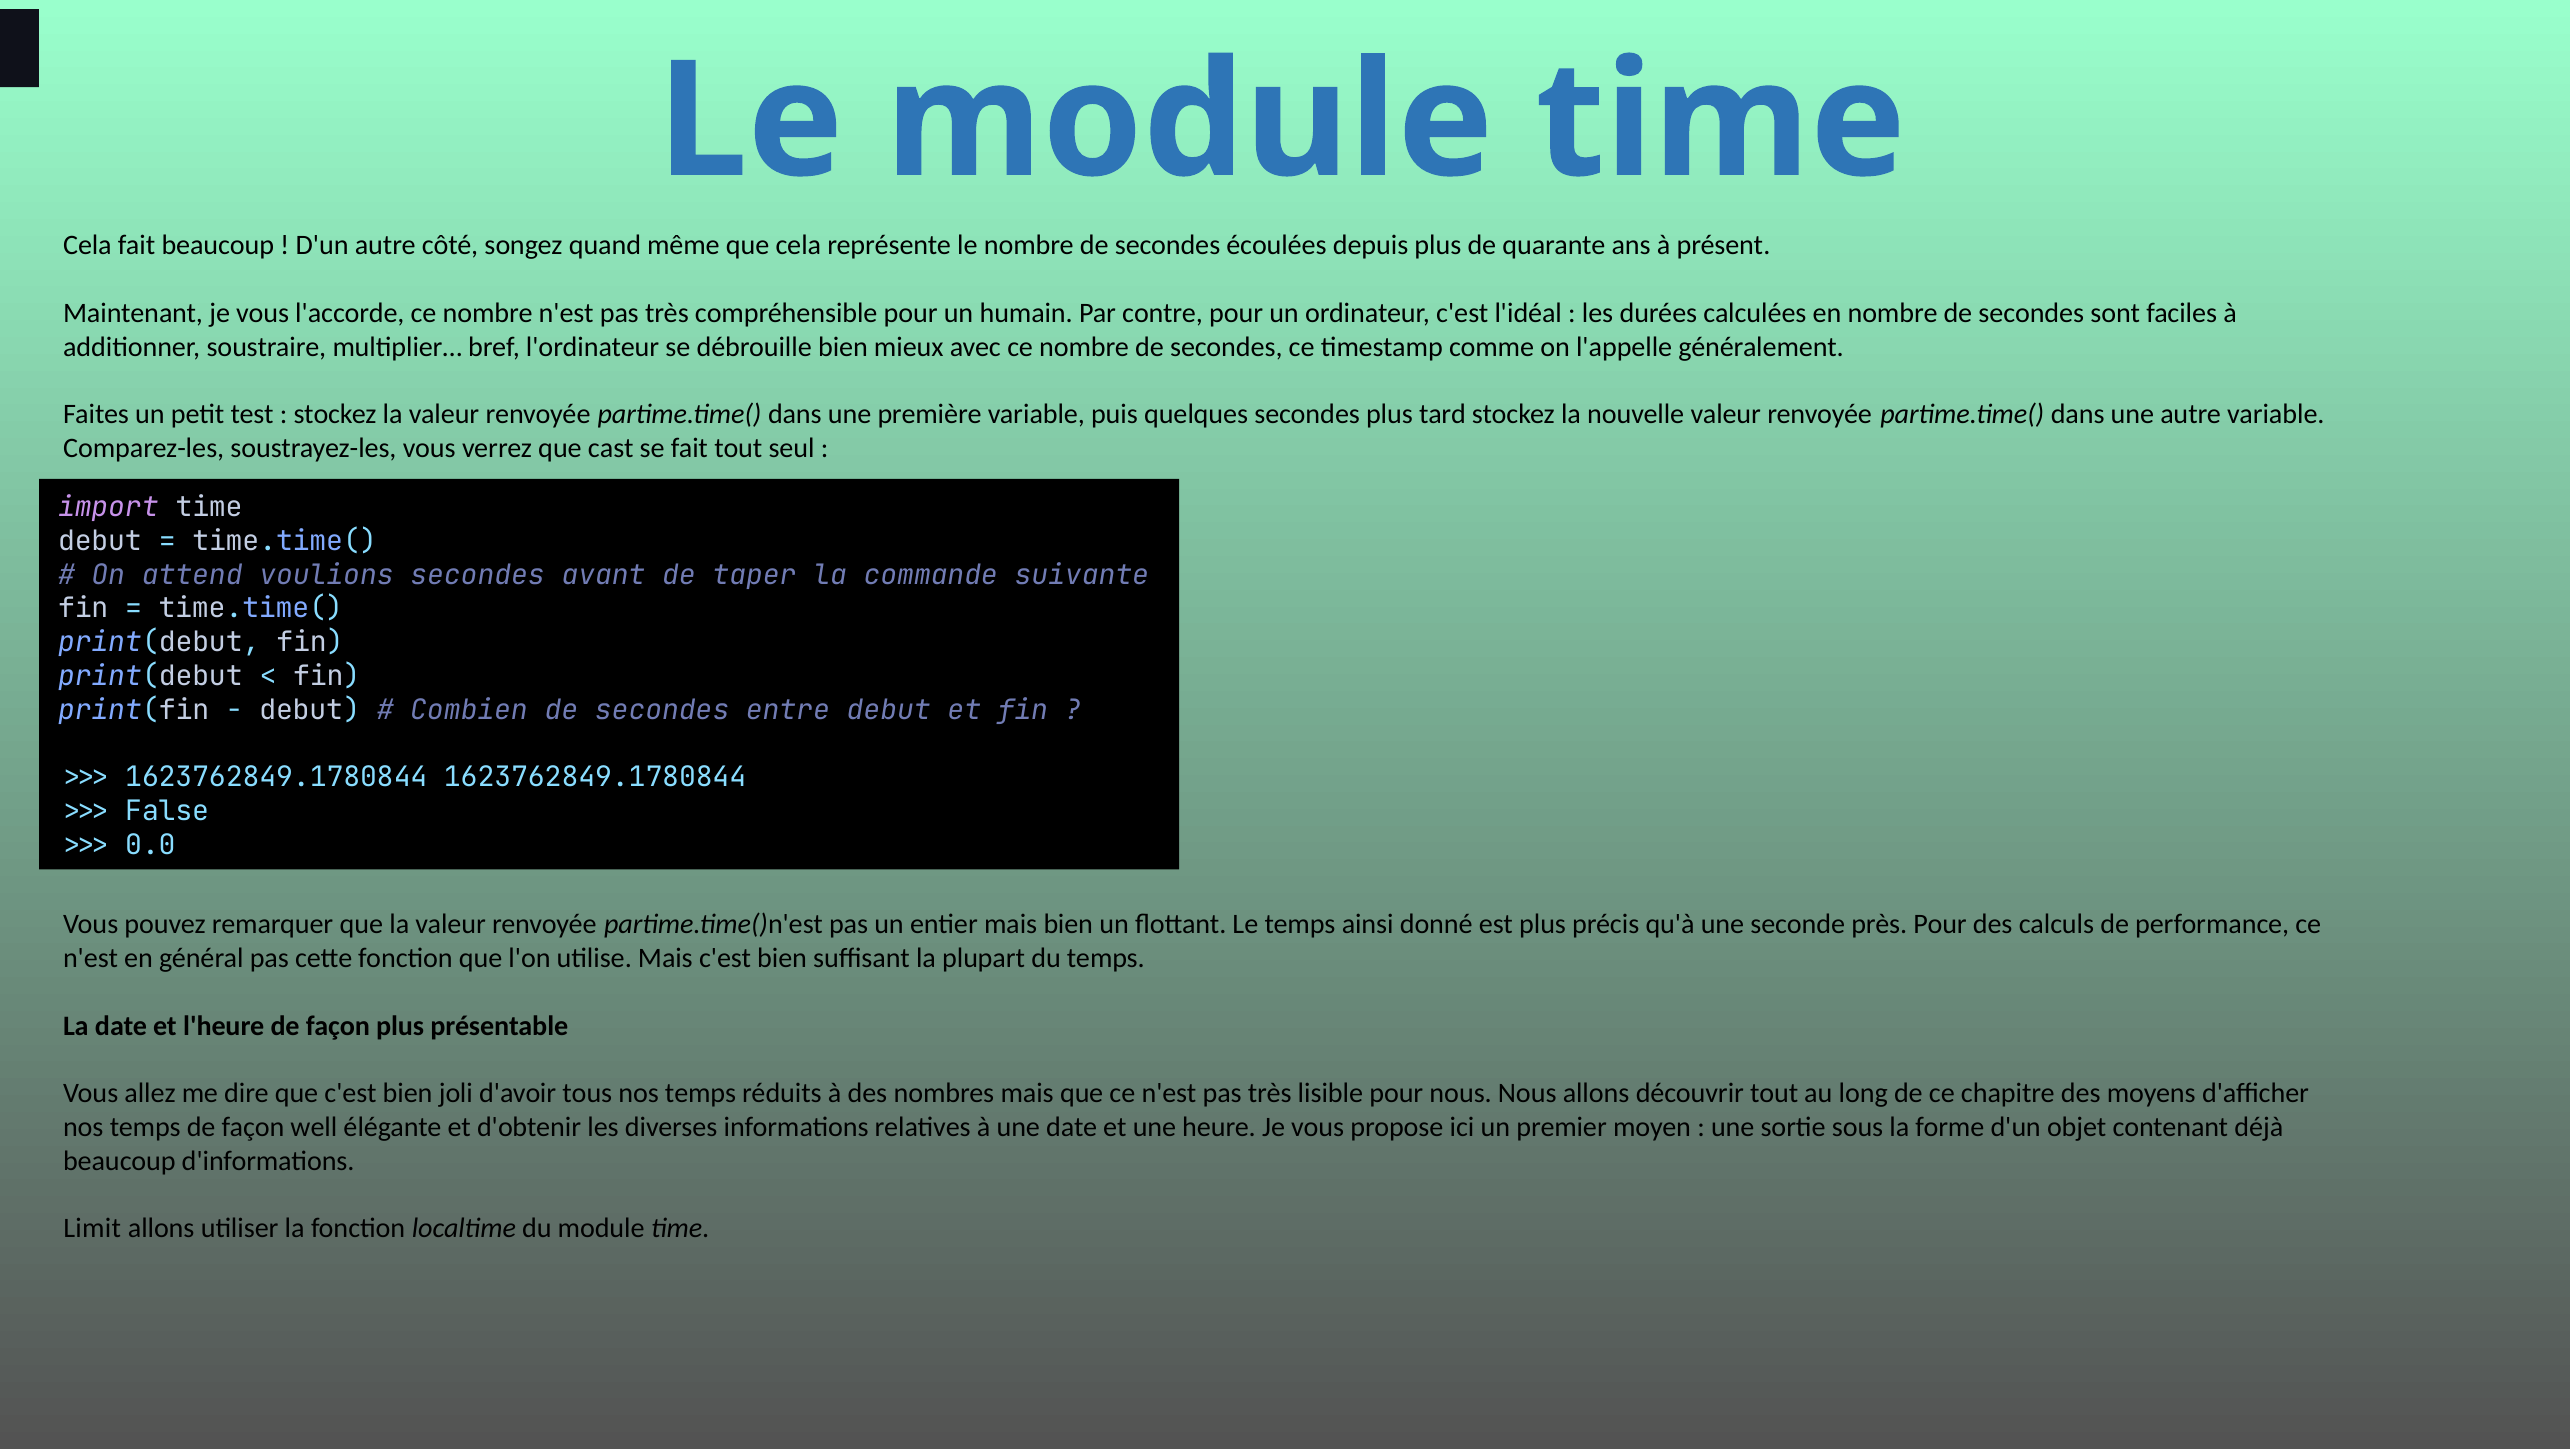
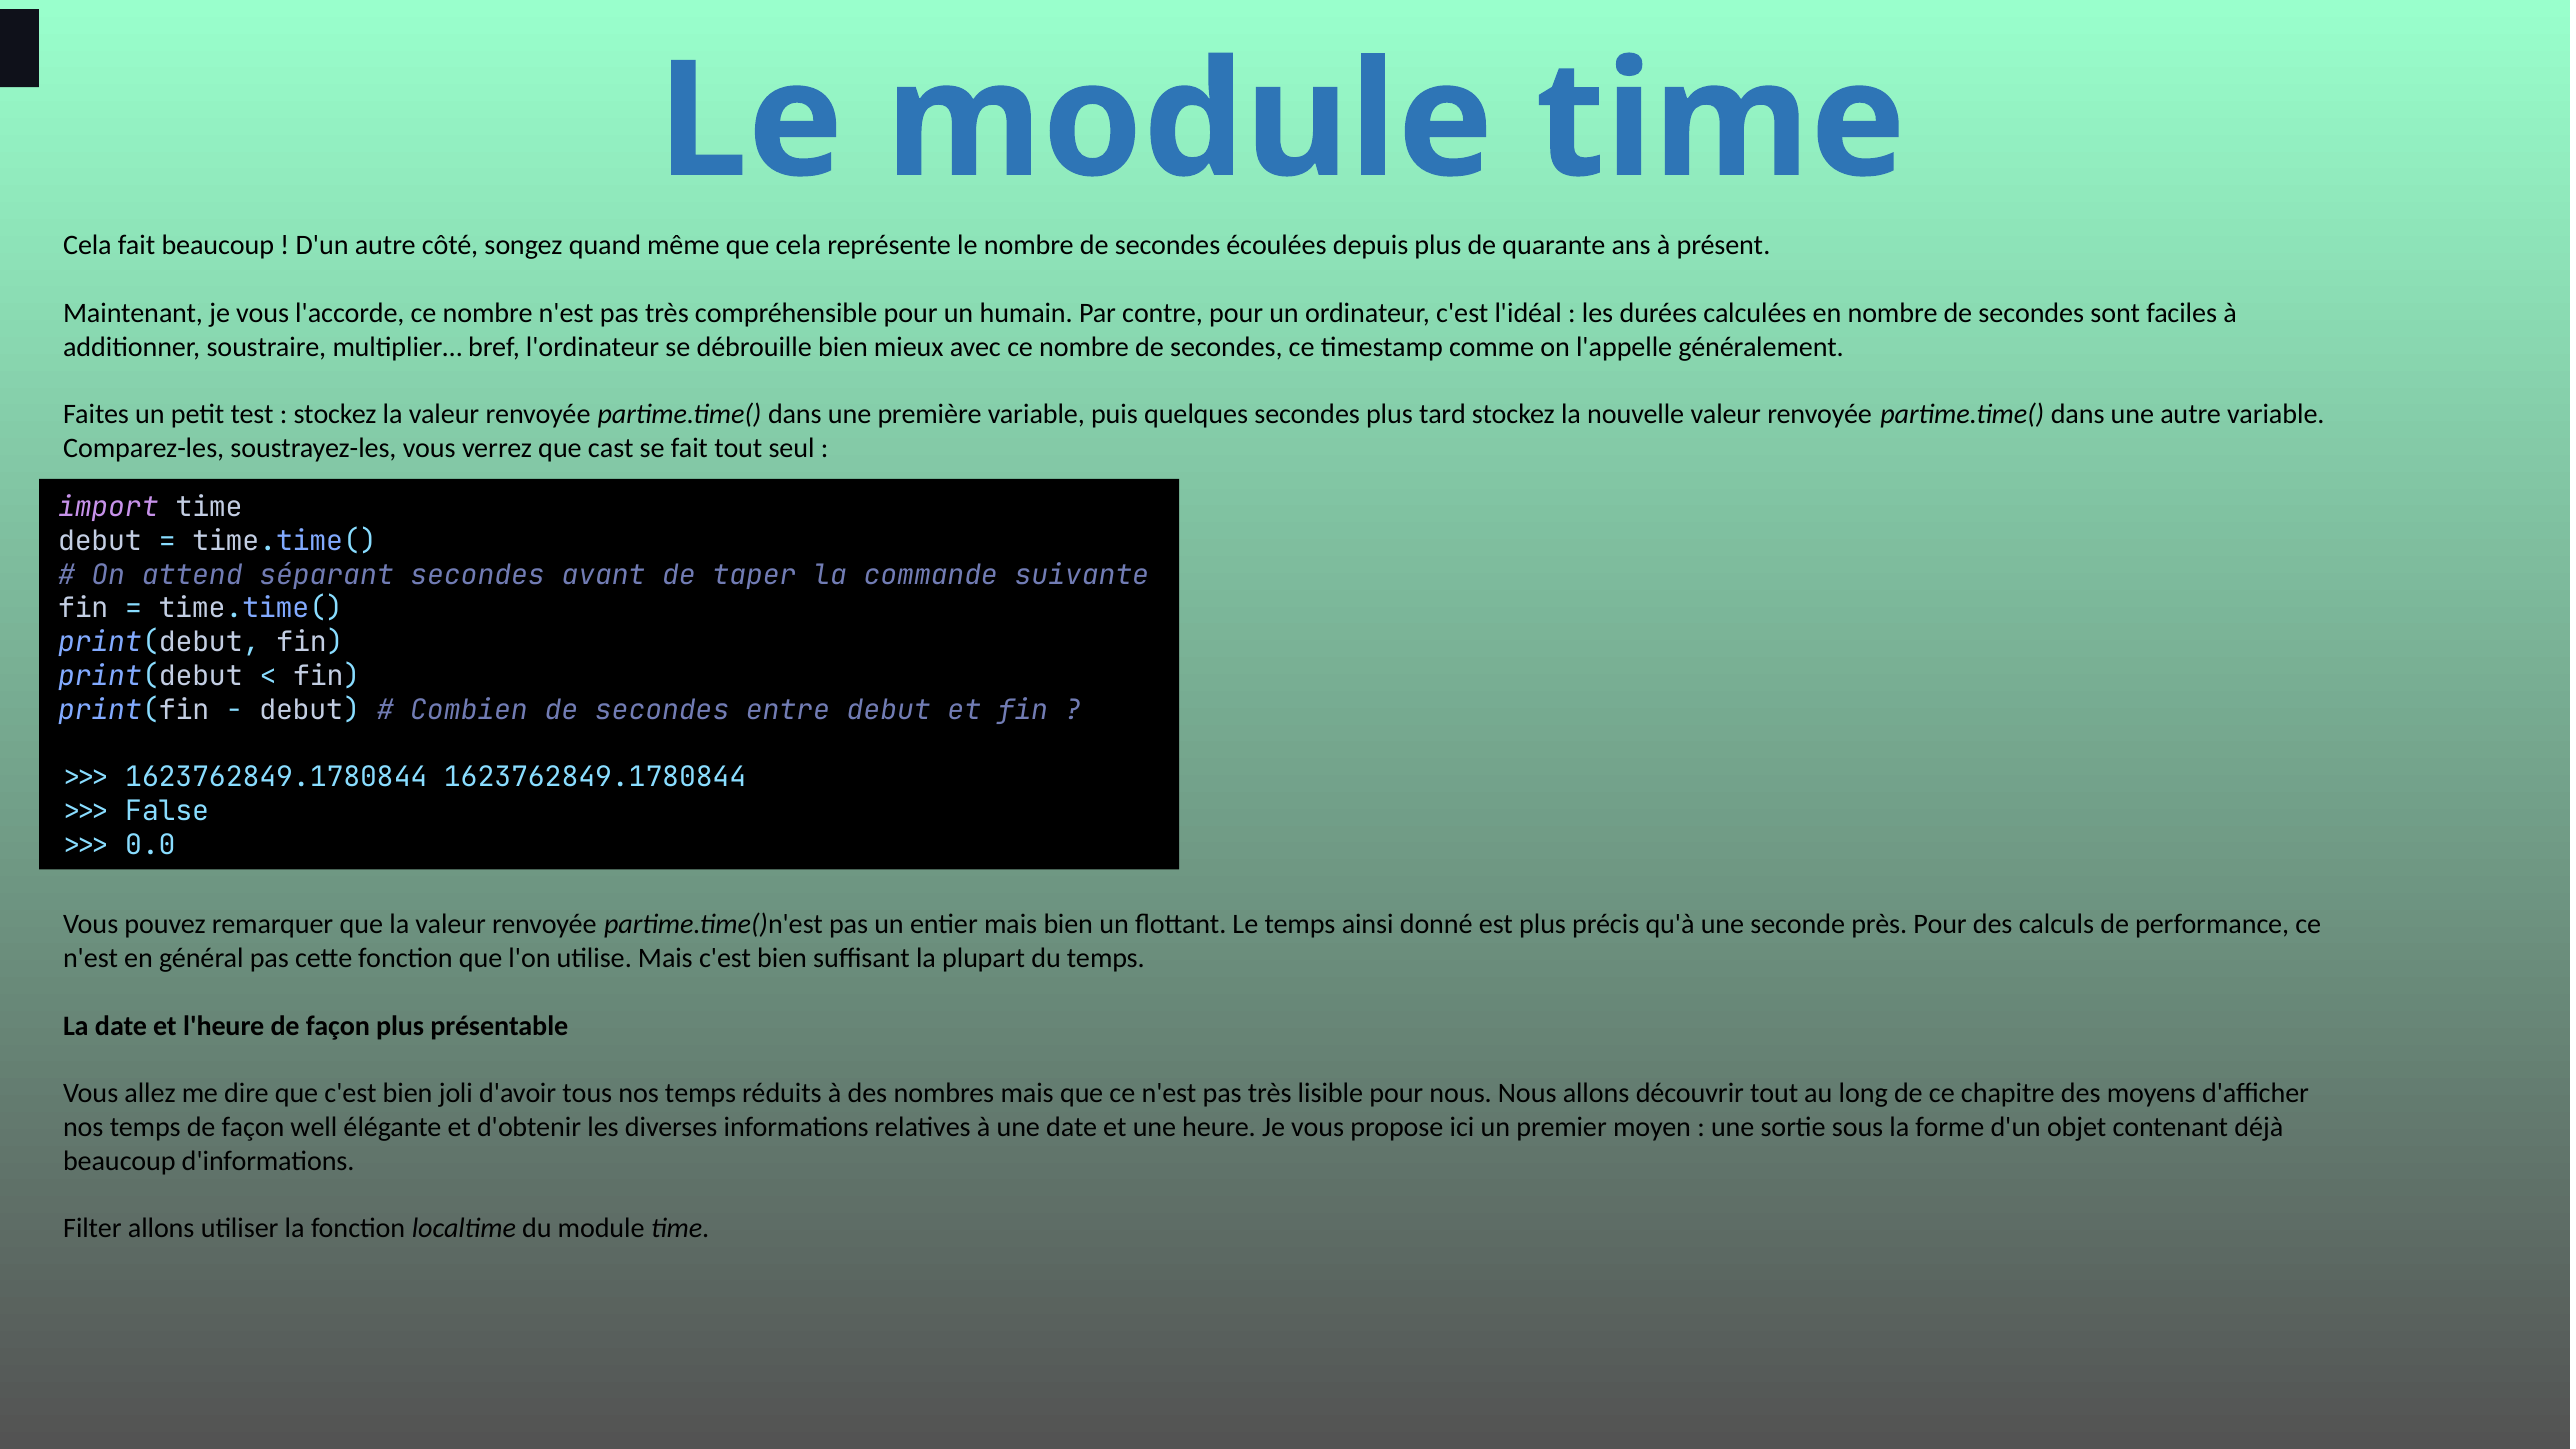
voulions: voulions -> séparant (327, 575)
Limit: Limit -> Filter (92, 1228)
